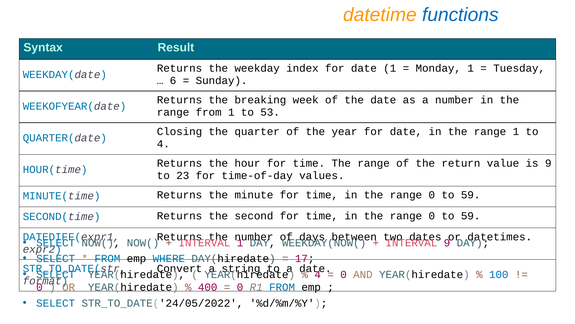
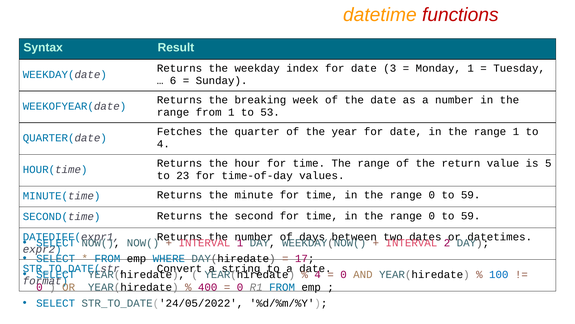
functions colour: blue -> red (460, 15)
date 1: 1 -> 3 (390, 68)
Closing: Closing -> Fetches (180, 131)
is 9: 9 -> 5 (548, 163)
9: 9 -> 2 (447, 242)
